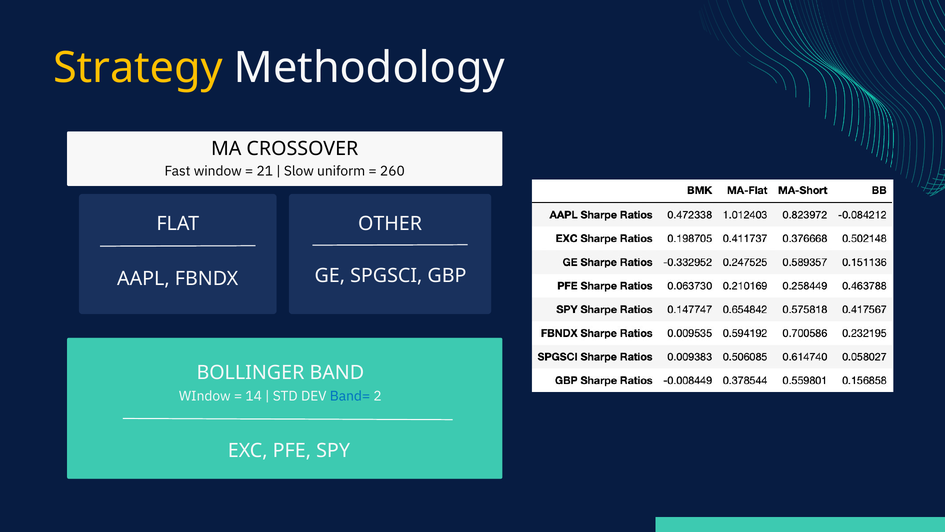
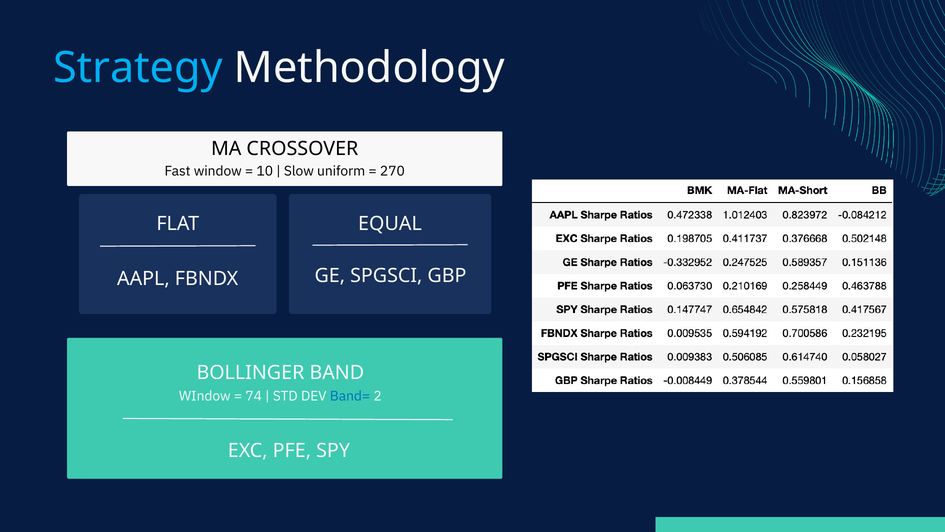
Strategy colour: yellow -> light blue (138, 68)
21: 21 -> 10 (265, 171)
260: 260 -> 270 (392, 171)
OTHER: OTHER -> EQUAL (390, 224)
14: 14 -> 74 (254, 396)
